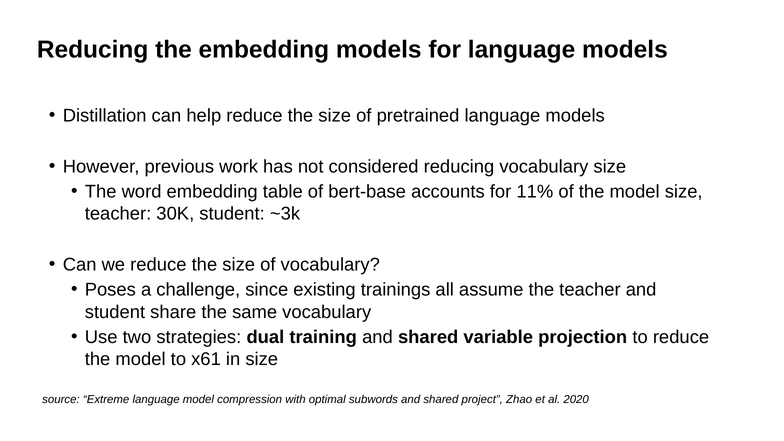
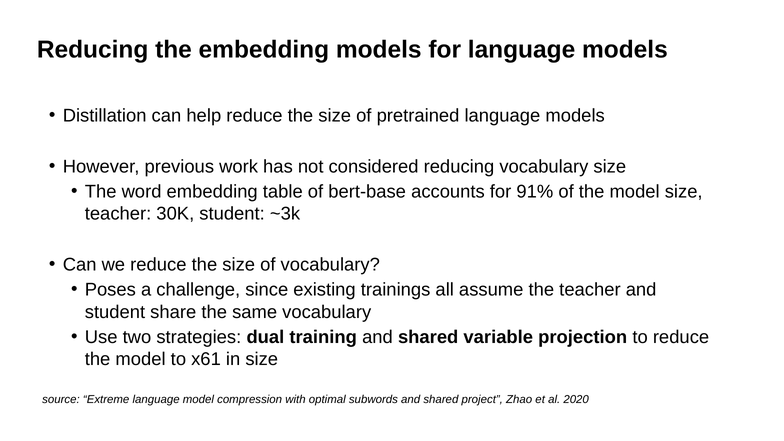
11%: 11% -> 91% (535, 192)
